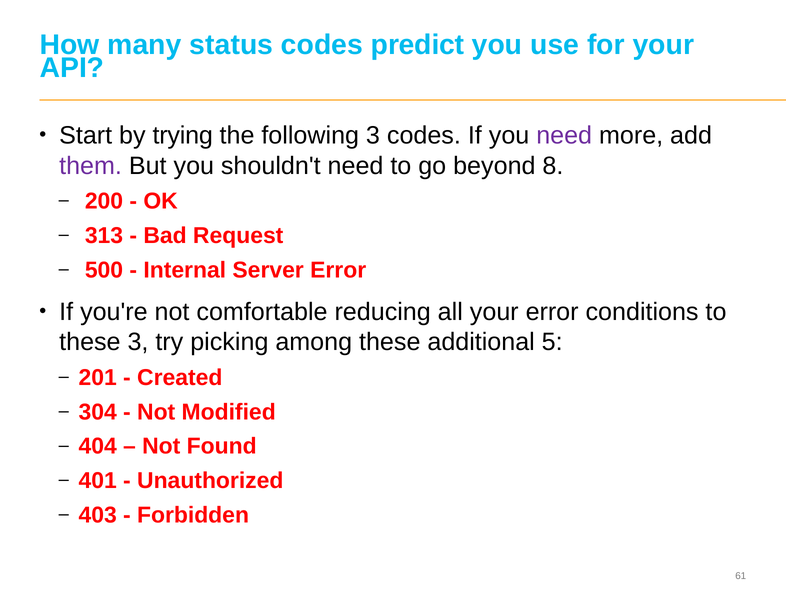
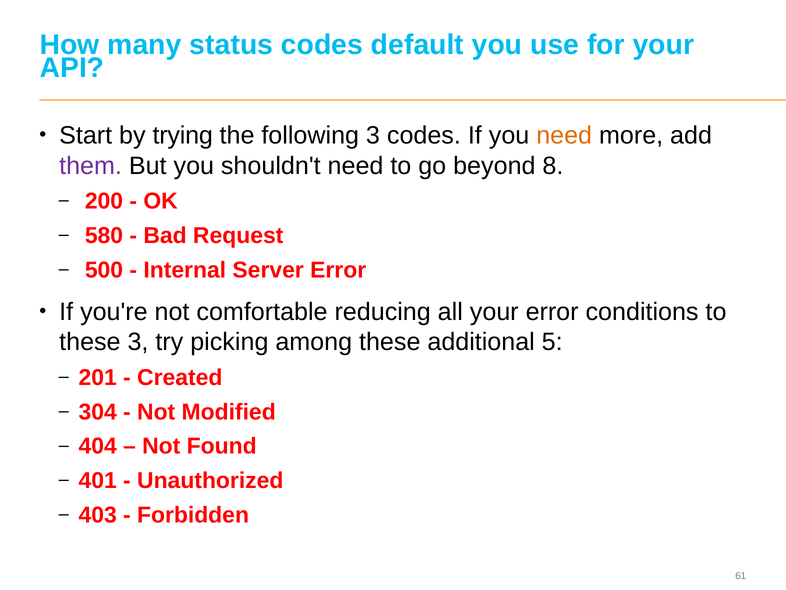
predict: predict -> default (417, 45)
need colour: purple -> orange (564, 136)
313: 313 -> 580 (104, 235)
